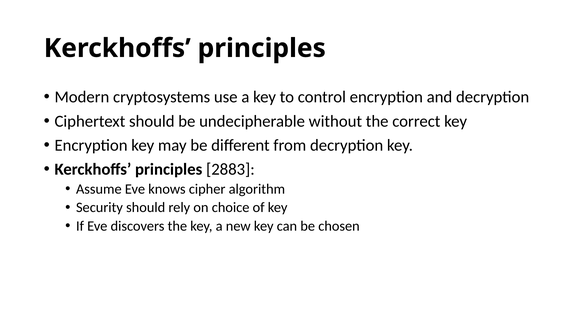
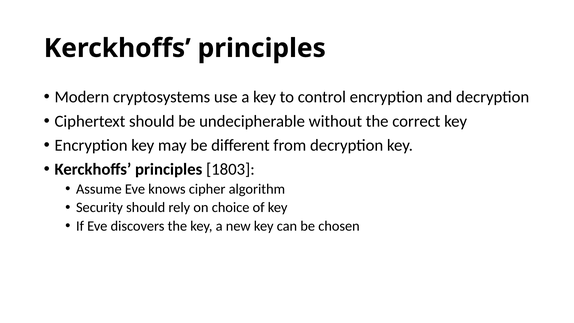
2883: 2883 -> 1803 (230, 169)
